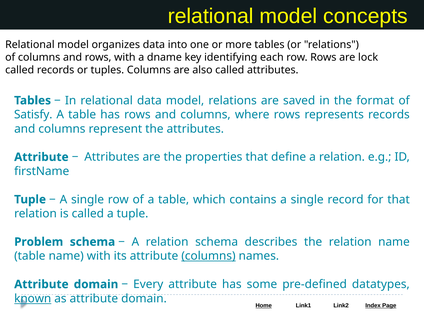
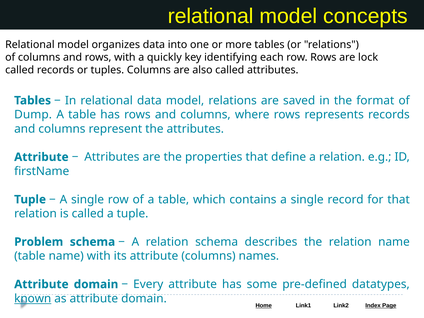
dname: dname -> quickly (164, 57)
Satisfy: Satisfy -> Dump (33, 115)
columns underline: present -> none (208, 256)
